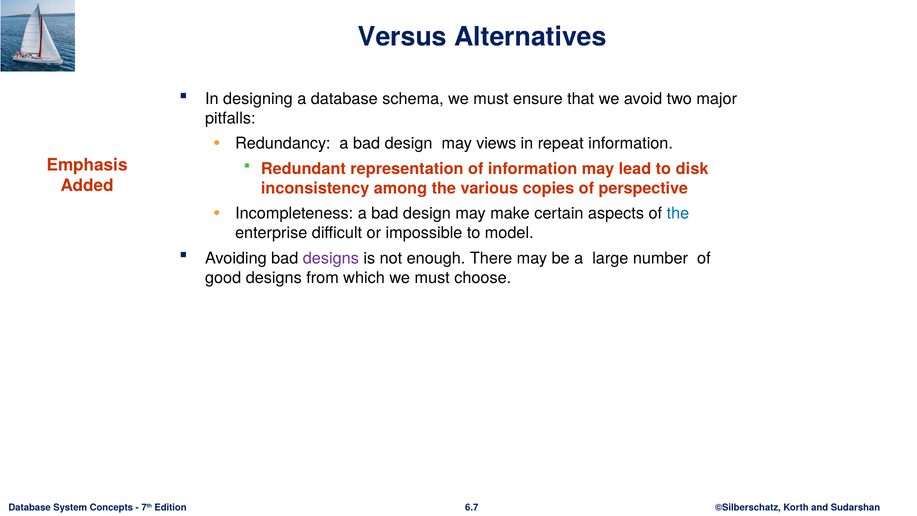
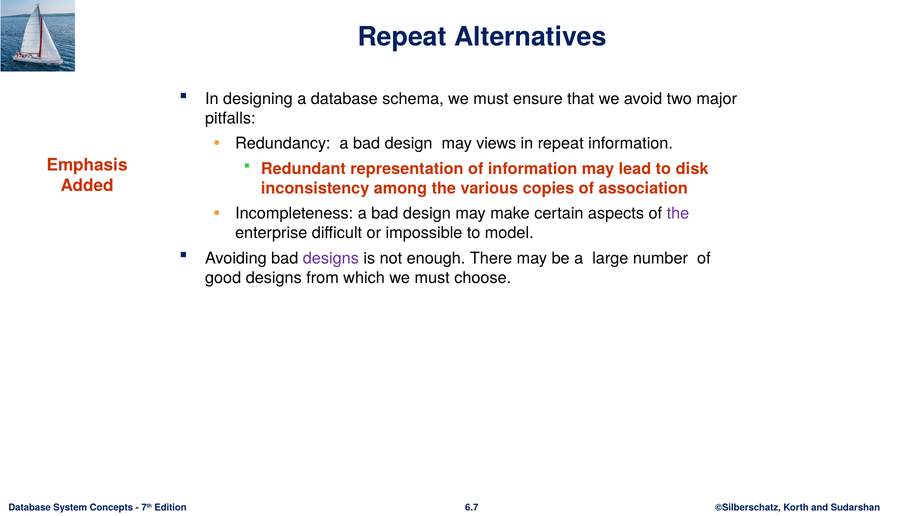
Versus: Versus -> Repeat (402, 37)
perspective: perspective -> association (643, 188)
the colour: blue -> purple (678, 213)
